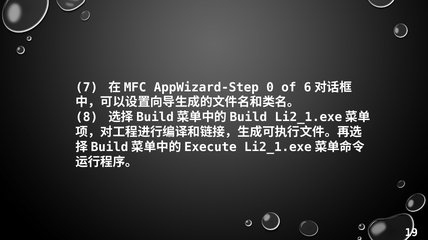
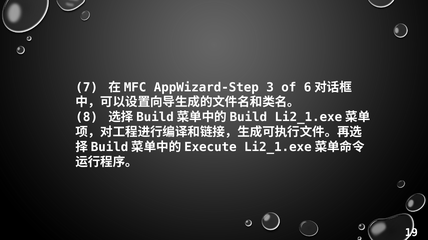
0: 0 -> 3 (270, 88)
